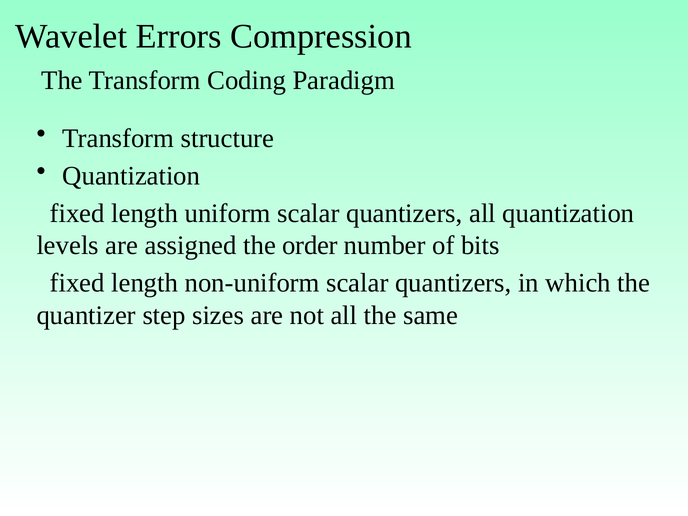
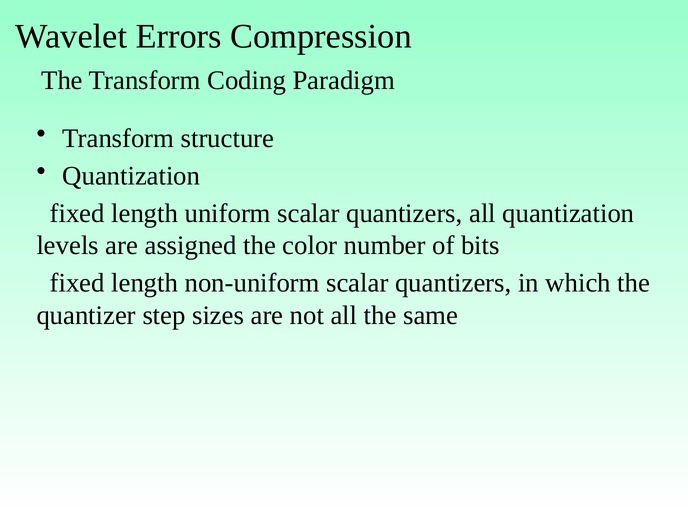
order: order -> color (310, 246)
